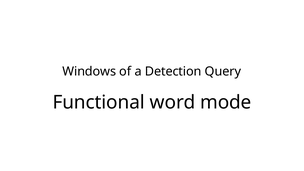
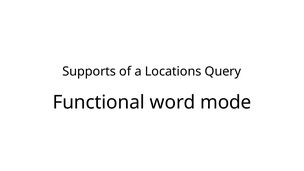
Windows: Windows -> Supports (89, 71)
Detection: Detection -> Locations (173, 71)
